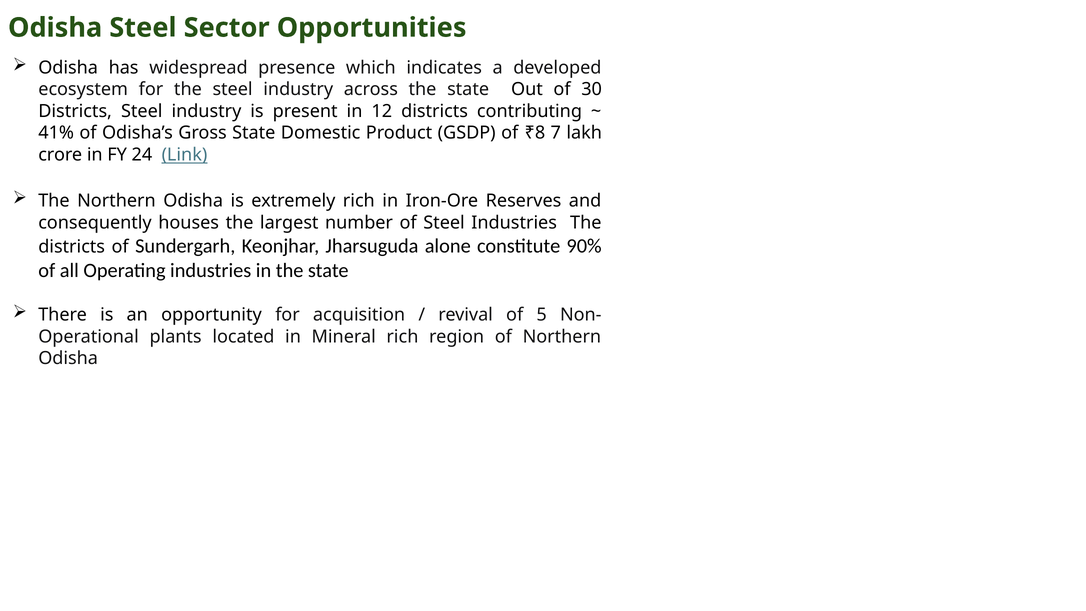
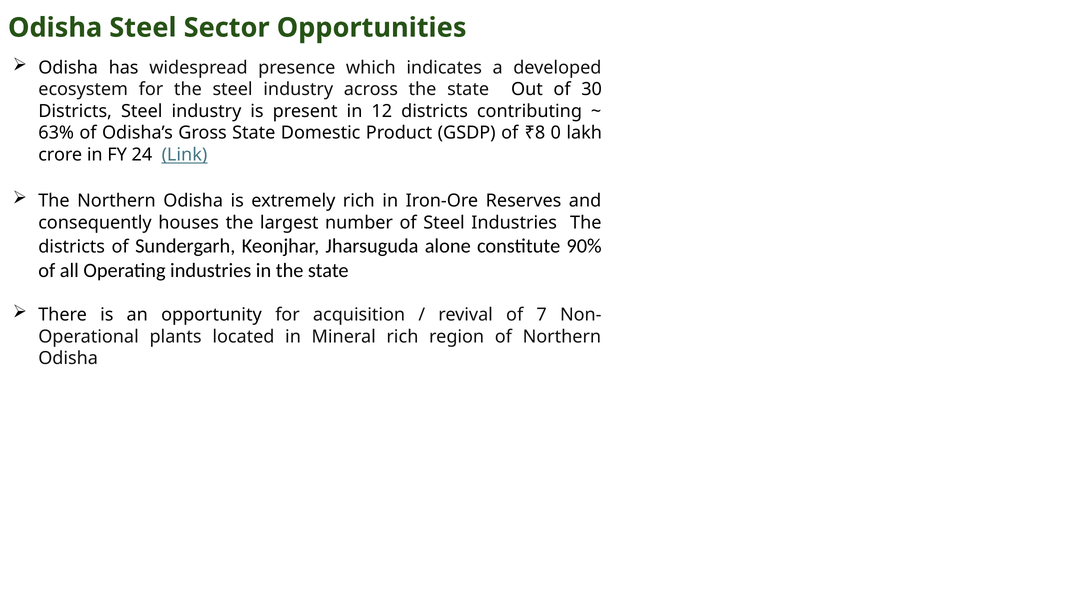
41%: 41% -> 63% (56, 133)
7: 7 -> 0 (556, 133)
5: 5 -> 7 (542, 315)
